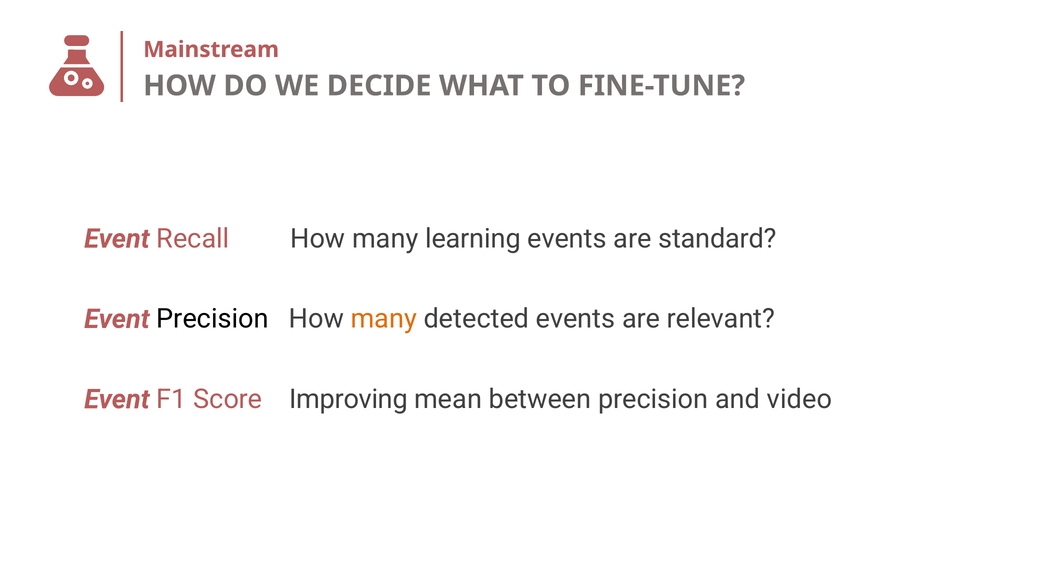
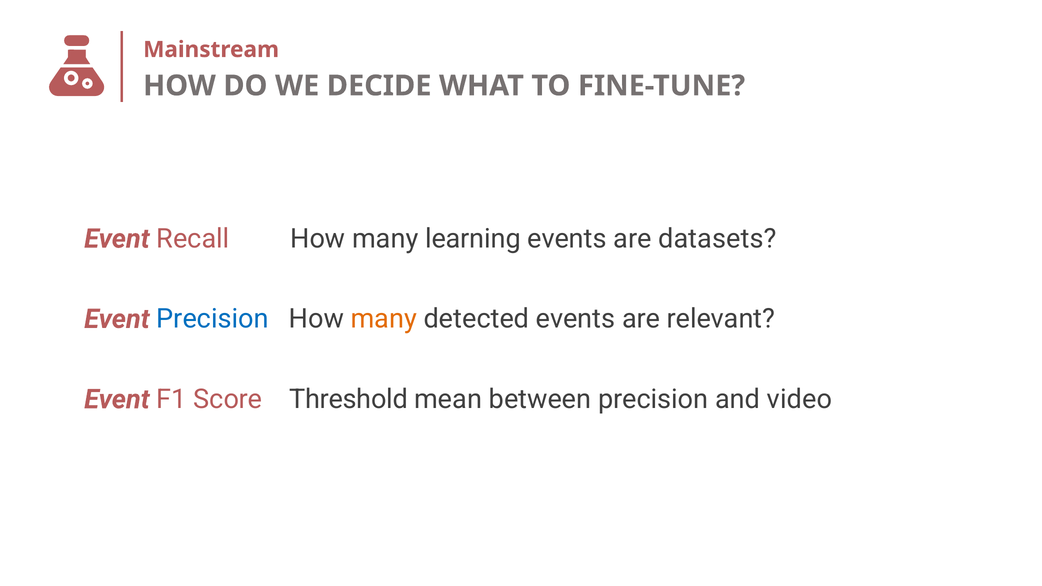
standard: standard -> datasets (717, 239)
Precision colour: black -> blue (212, 319)
Improving: Improving -> Threshold (349, 399)
